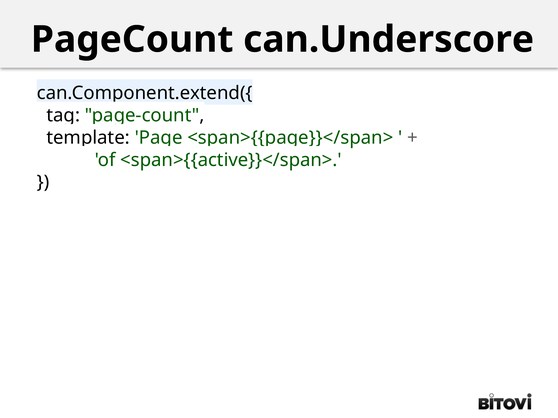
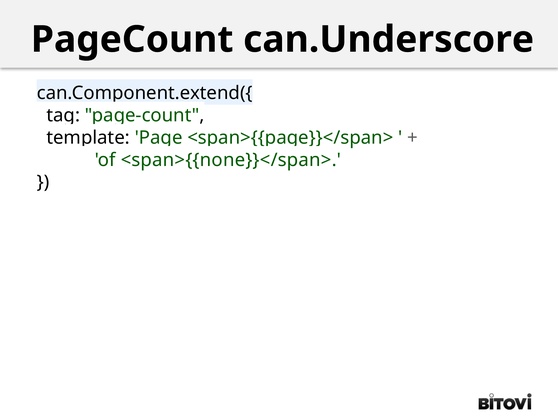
<span>{{active}}</span>: <span>{{active}}</span> -> <span>{{none}}</span> (231, 160)
